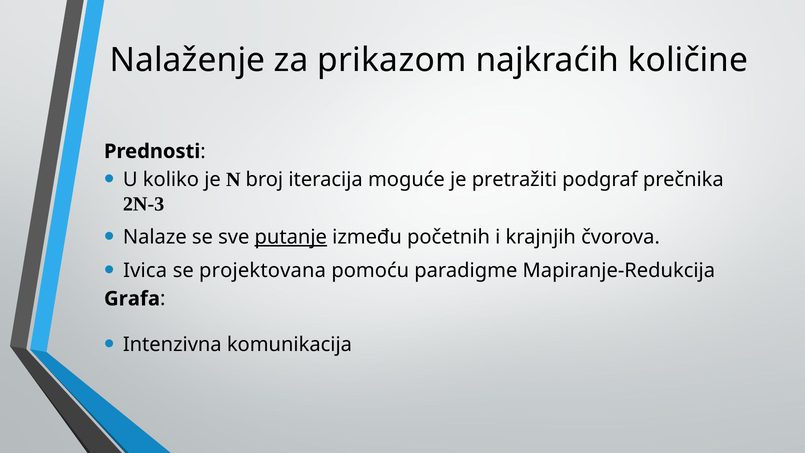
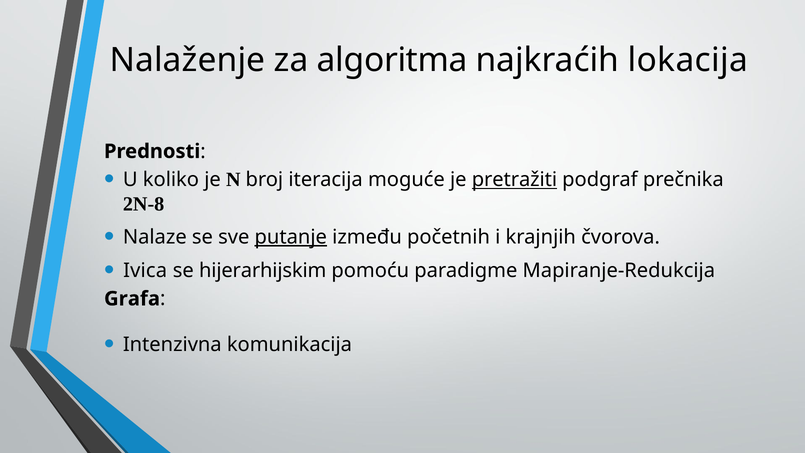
prikazom: prikazom -> algoritma (392, 60)
količine: količine -> lokacija (688, 60)
pretražiti underline: none -> present (514, 180)
2N-3: 2N-3 -> 2N-8 (144, 204)
projektovana: projektovana -> hijerarhijskim (263, 270)
